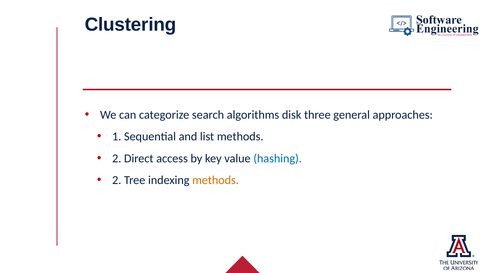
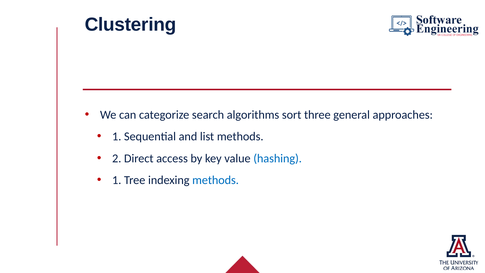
disk: disk -> sort (292, 115)
2: 2 -> 1 (117, 180)
methods colour: orange -> blue (216, 180)
